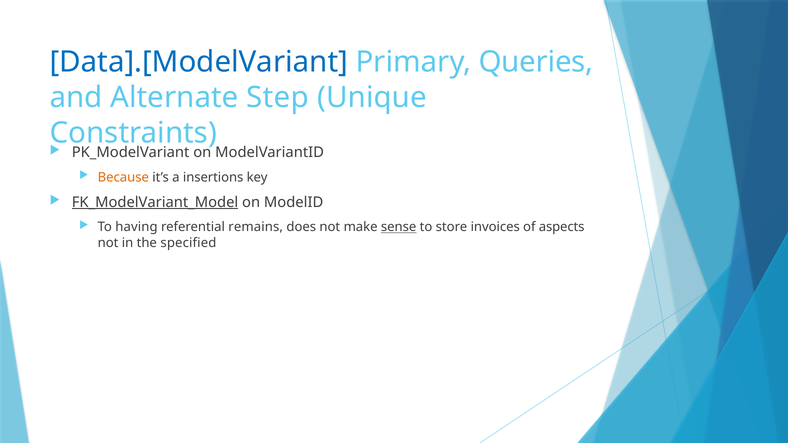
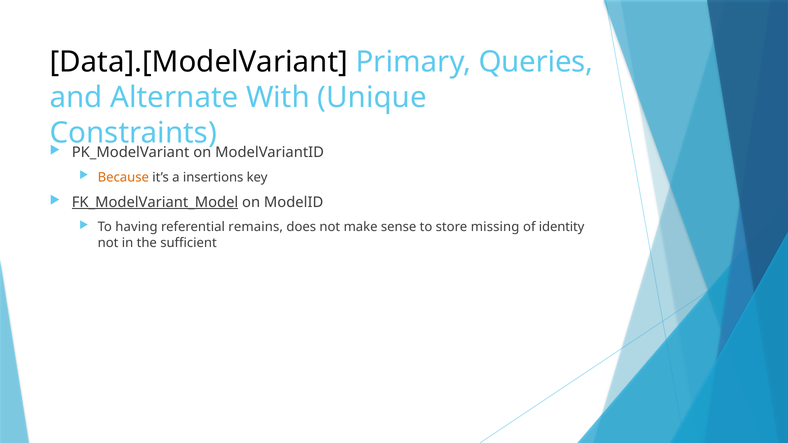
Data].[ModelVariant colour: blue -> black (199, 62)
Step: Step -> With (278, 98)
sense underline: present -> none (399, 227)
invoices: invoices -> missing (495, 227)
aspects: aspects -> identity (562, 227)
specified: specified -> sufficient (189, 243)
